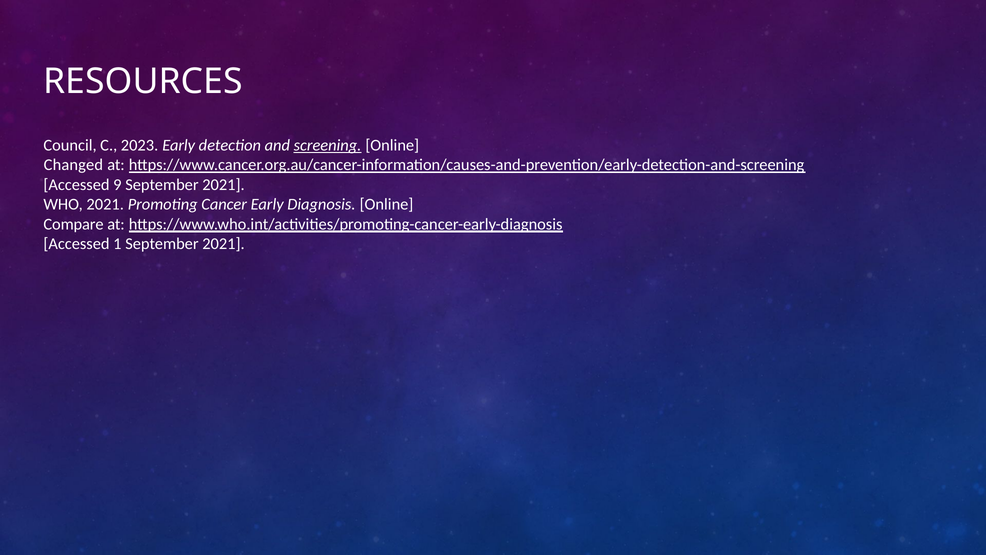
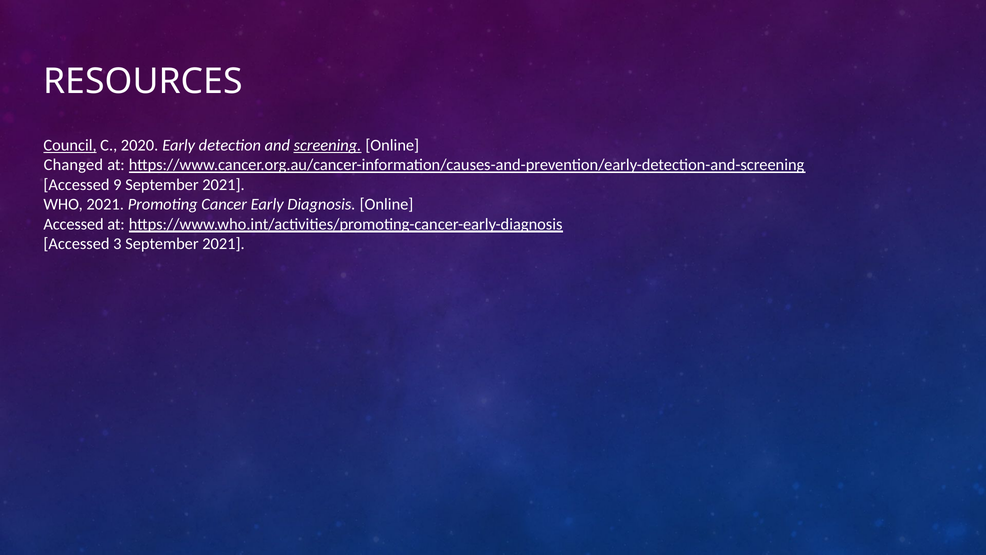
Council underline: none -> present (70, 145)
2023: 2023 -> 2020 (140, 145)
Compare: Compare -> Accessed (74, 224)
1: 1 -> 3 (117, 244)
